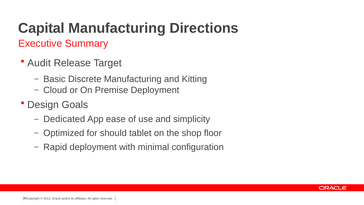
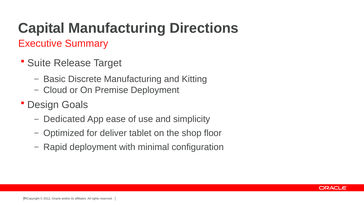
Audit: Audit -> Suite (39, 63)
should: should -> deliver (113, 133)
